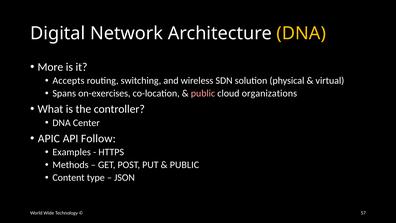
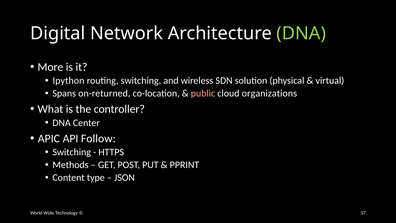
DNA colour: yellow -> light green (301, 33)
Accepts: Accepts -> Ipython (68, 81)
on-exercises: on-exercises -> on-returned (104, 93)
Examples: Examples -> Switching (72, 152)
PUBLIC: PUBLIC -> PPRINT (184, 165)
